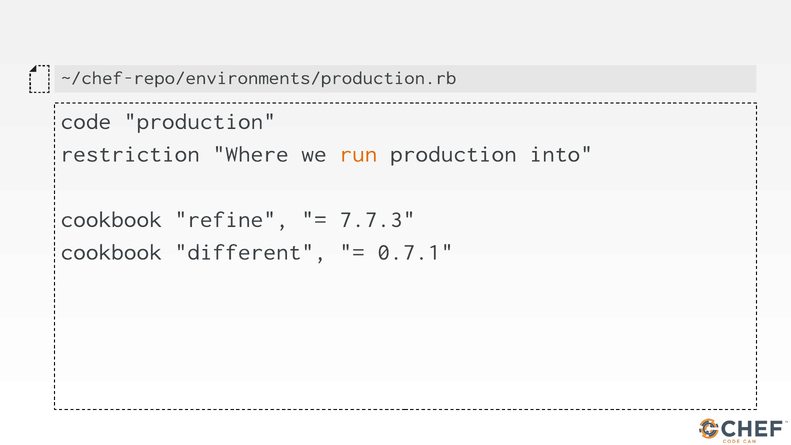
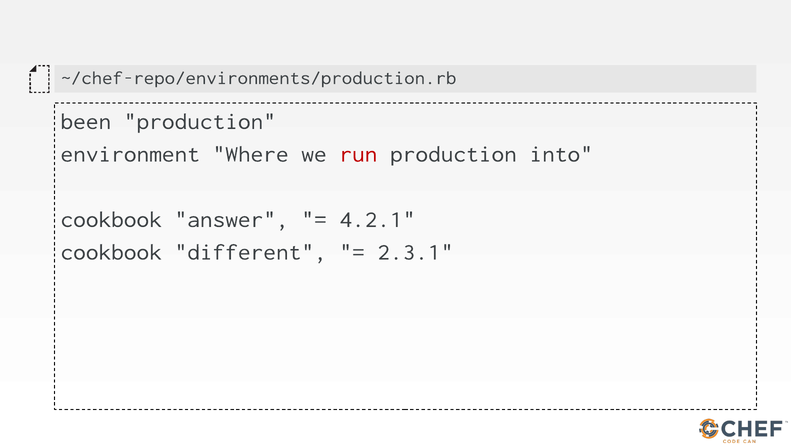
code: code -> been (86, 121)
restriction: restriction -> environment (130, 154)
run colour: orange -> red (358, 154)
refine: refine -> answer (232, 219)
7.7.3: 7.7.3 -> 4.2.1 (377, 219)
0.7.1: 0.7.1 -> 2.3.1 (415, 252)
